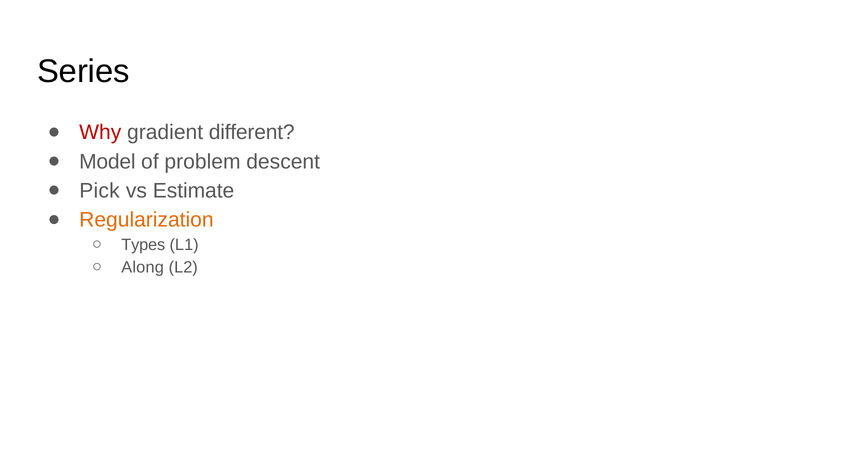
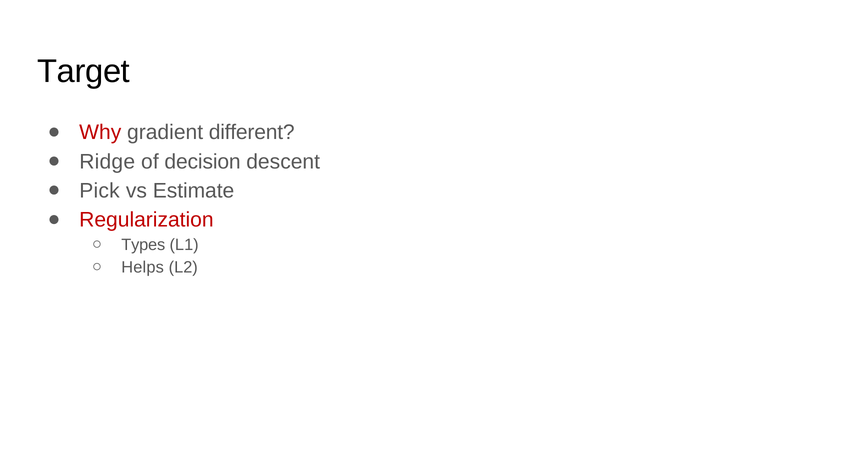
Series: Series -> Target (84, 71)
Model: Model -> Ridge (107, 161)
problem: problem -> decision (203, 161)
Regularization colour: orange -> red (146, 220)
Along: Along -> Helps (143, 267)
